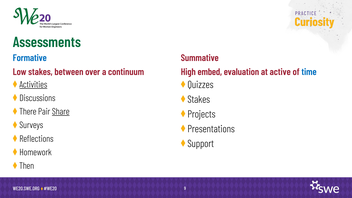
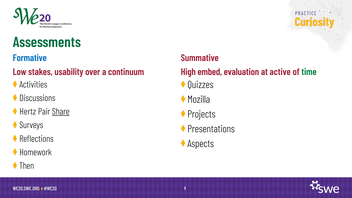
between: between -> usability (69, 72)
time colour: blue -> green (309, 72)
Activities underline: present -> none (33, 84)
Stakes: Stakes -> Mozilla (199, 99)
There: There -> Hertz (28, 112)
Support: Support -> Aspects (201, 144)
